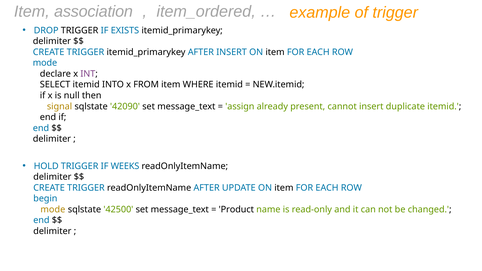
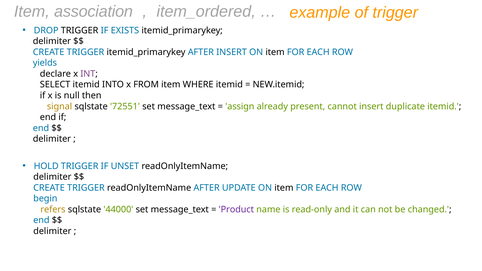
mode: mode -> yields (45, 63)
42090: 42090 -> 72551 (125, 106)
WEEKS: WEEKS -> UNSET (125, 166)
mode: mode -> refers (53, 210)
42500: 42500 -> 44000 (118, 210)
Product colour: black -> purple (236, 210)
